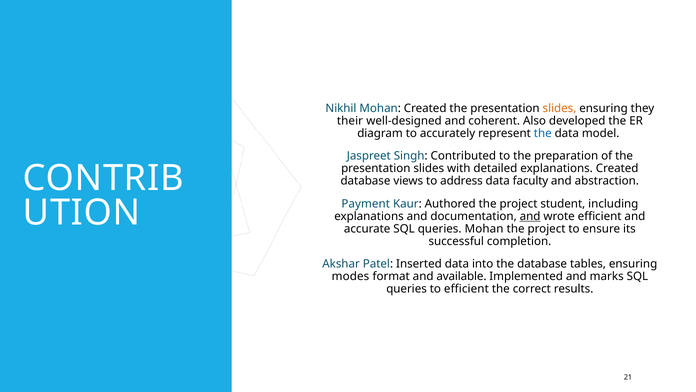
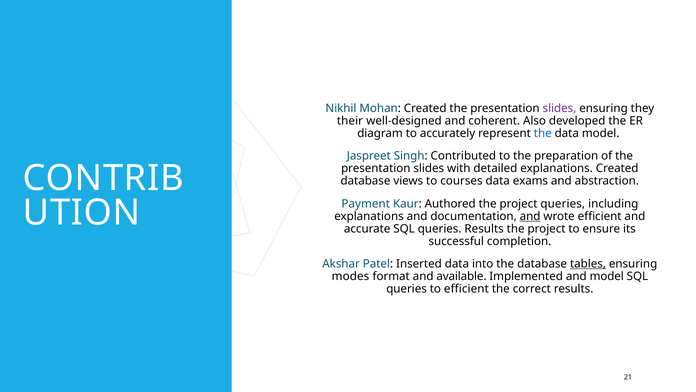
slides colour: orange -> purple (559, 108)
address: address -> courses (461, 181)
faculty: faculty -> exams (530, 181)
project student: student -> queries (563, 203)
queries Mohan: Mohan -> Results (484, 228)
tables underline: none -> present (588, 264)
and marks: marks -> model (607, 276)
